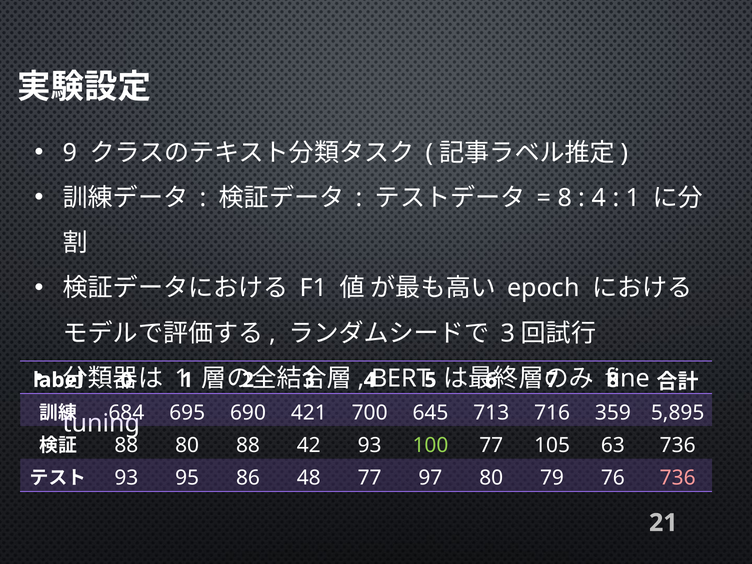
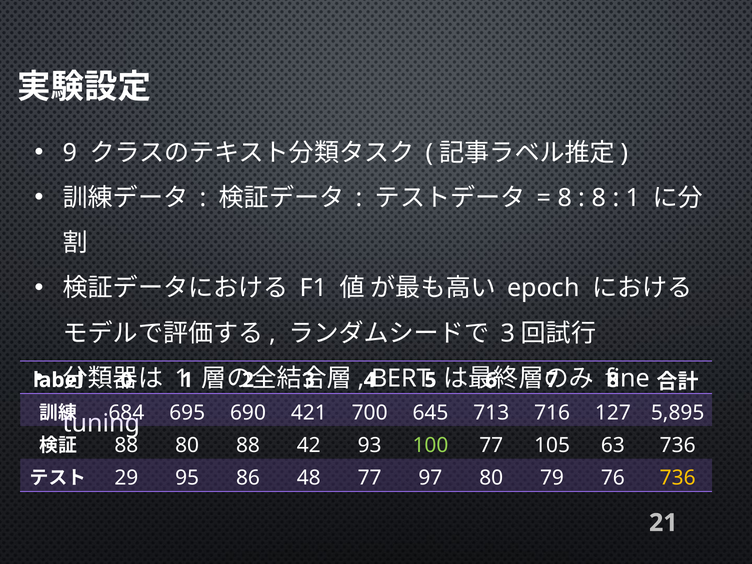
4: 4 -> 8 (599, 198)
359: 359 -> 127 (613, 413)
93: 93 -> 29 (126, 478)
736 colour: pink -> yellow (678, 478)
